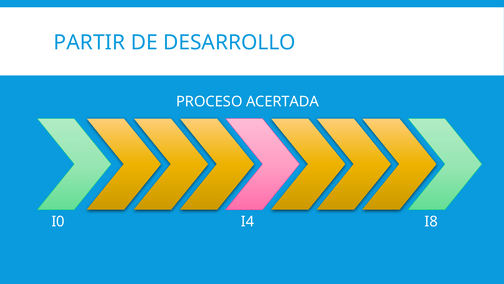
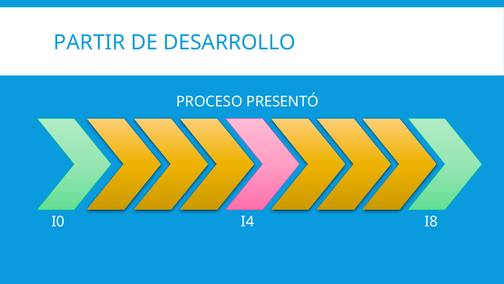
ACERTADA: ACERTADA -> PRESENTÓ (282, 101)
